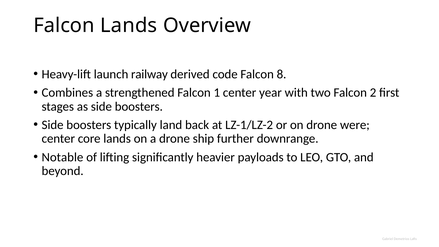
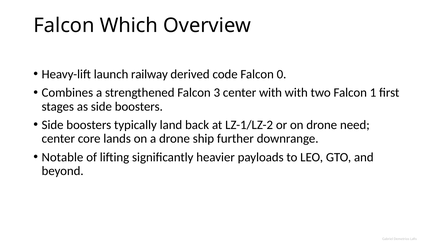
Falcon Lands: Lands -> Which (129, 26)
8: 8 -> 0 (282, 74)
1: 1 -> 3 (217, 93)
center year: year -> with (271, 93)
2: 2 -> 1 (373, 93)
were: were -> need (355, 125)
